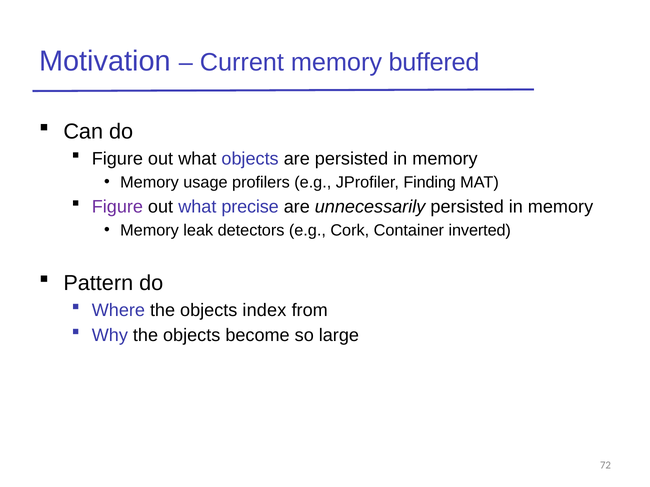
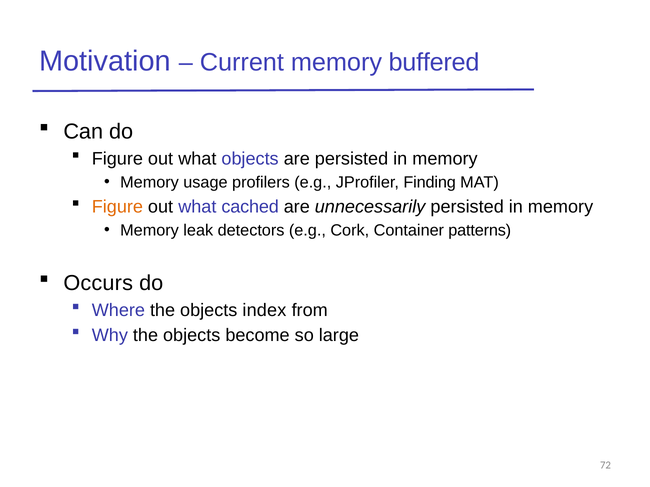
Figure colour: purple -> orange (117, 207)
precise: precise -> cached (250, 207)
inverted: inverted -> patterns (480, 231)
Pattern: Pattern -> Occurs (98, 283)
